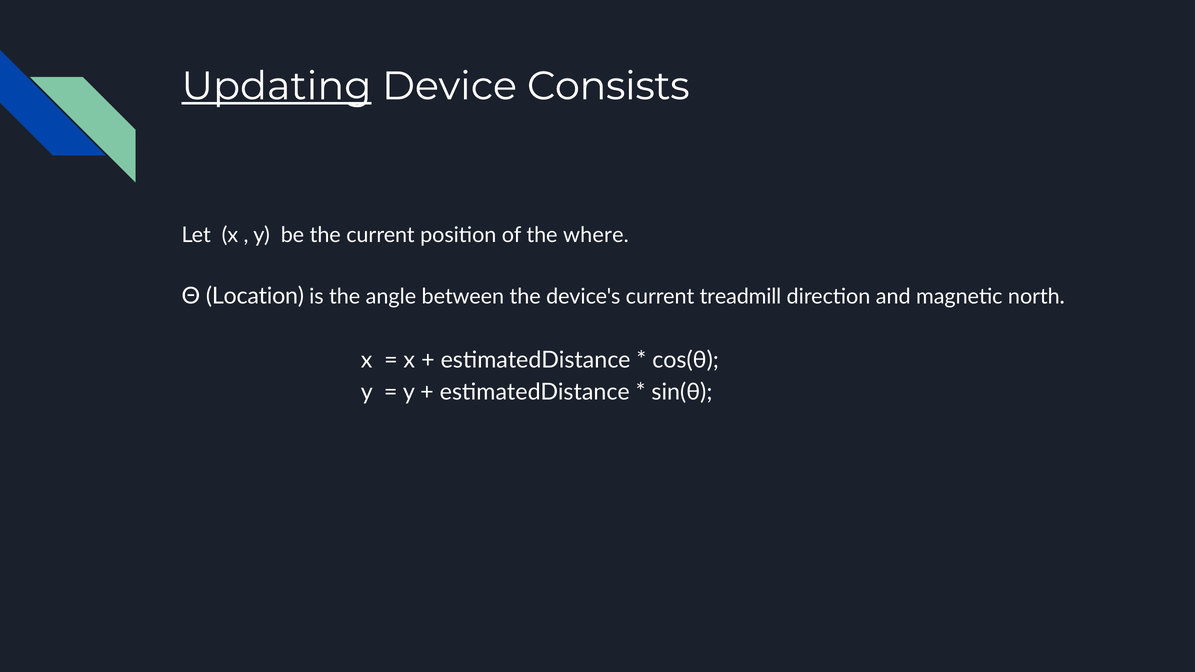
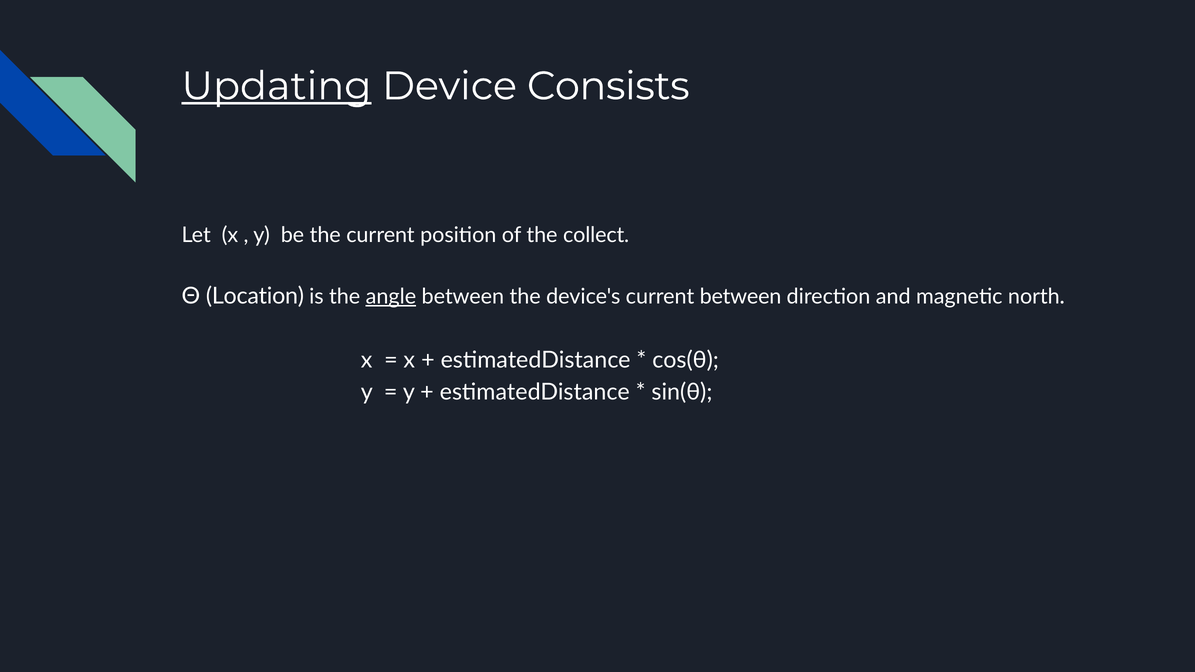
where: where -> collect (596, 235)
angle underline: none -> present (391, 297)
current treadmill: treadmill -> between (741, 297)
